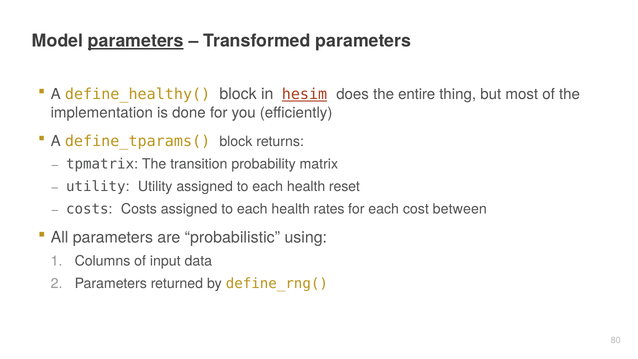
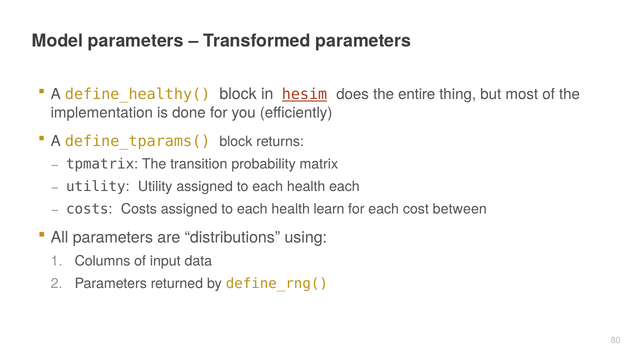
parameters underline: present -> none (136, 41)
health reset: reset -> each (344, 186)
rates: rates -> learn (329, 209)
probabilistic: probabilistic -> distributions (232, 238)
